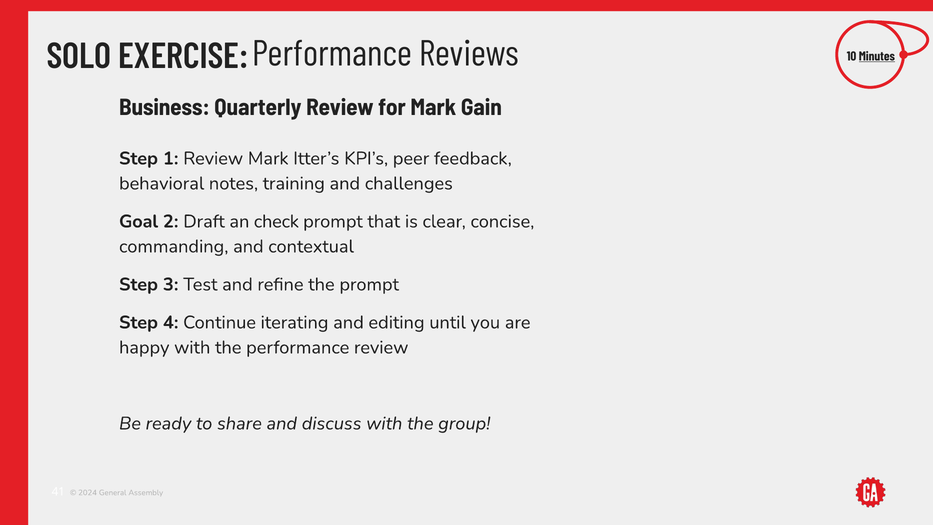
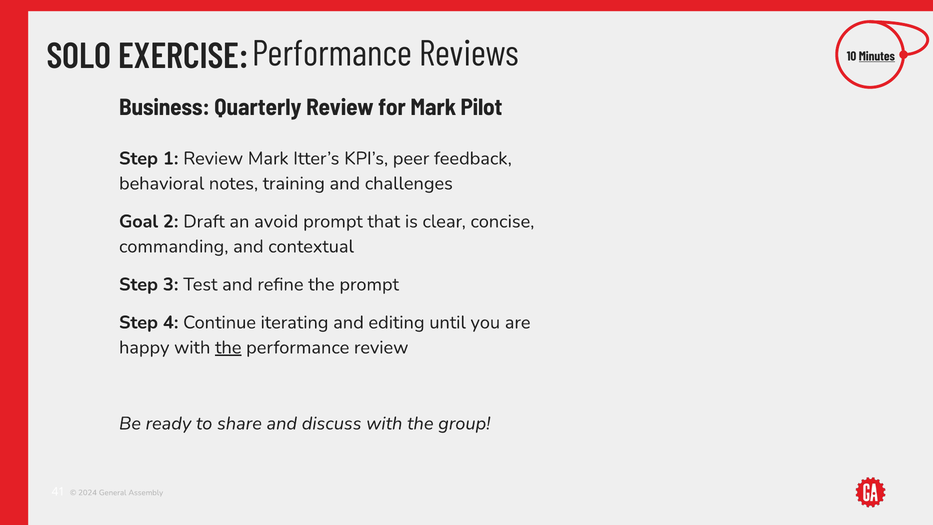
Gain: Gain -> Pilot (481, 107)
check: check -> avoid (276, 221)
the underline: none -> present (228, 347)
